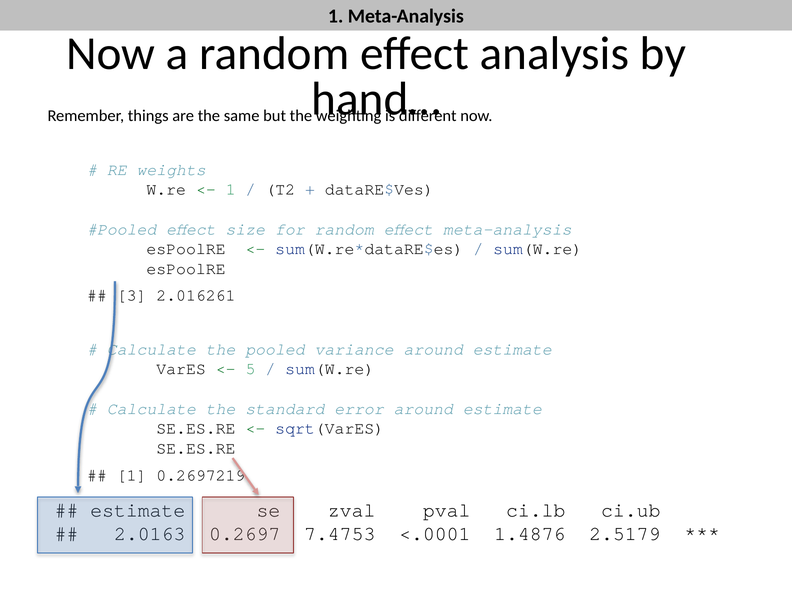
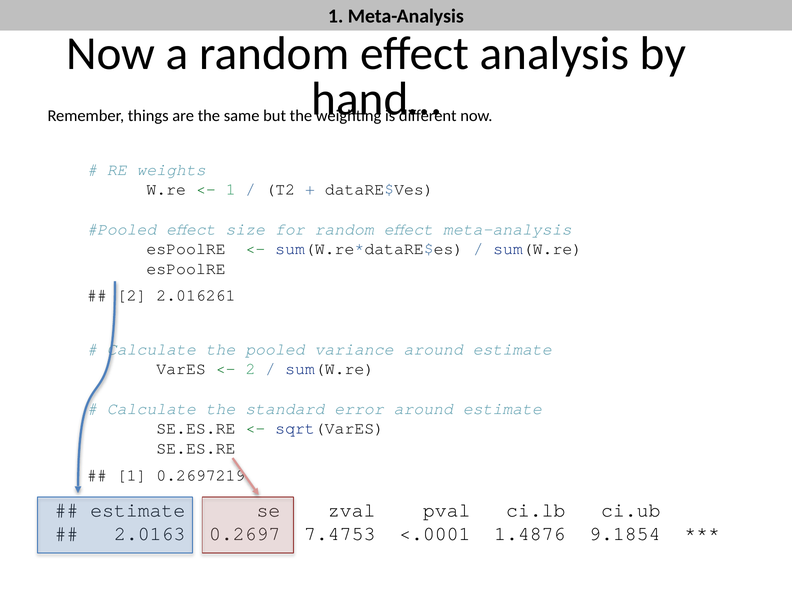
3: 3 -> 2 (132, 296)
5: 5 -> 2 (250, 369)
2.5179: 2.5179 -> 9.1854 (625, 534)
